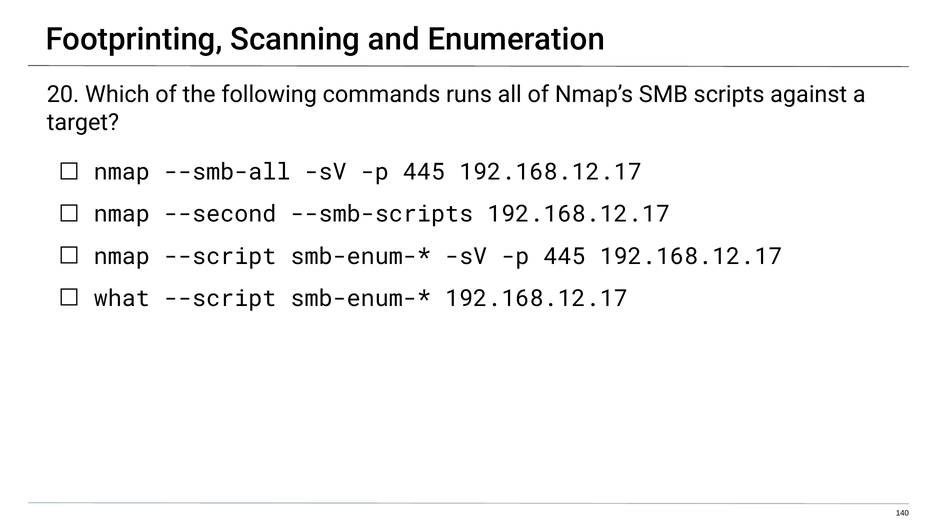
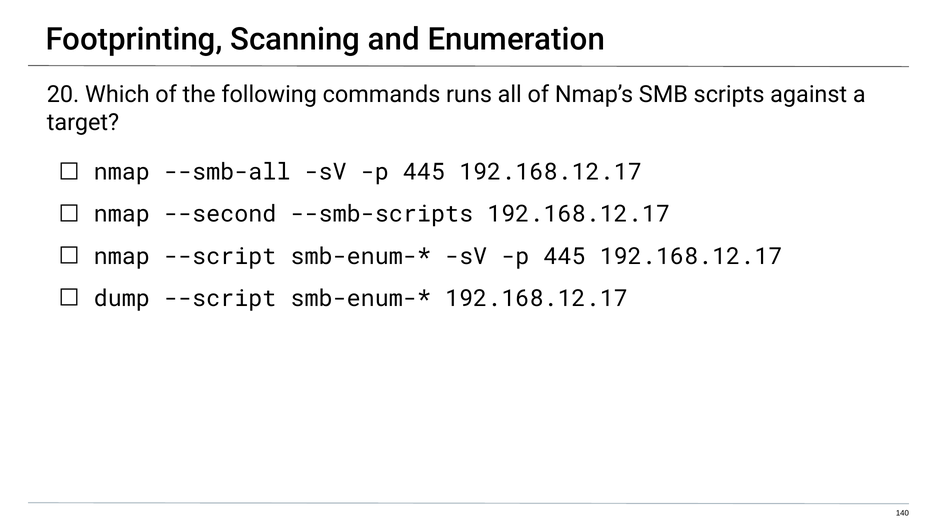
what: what -> dump (122, 299)
